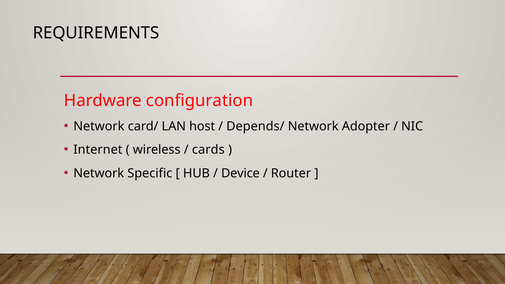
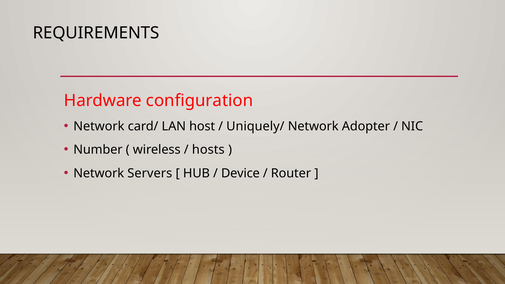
Depends/: Depends/ -> Uniquely/ (255, 126)
Internet: Internet -> Number (98, 150)
cards: cards -> hosts (208, 150)
Specific: Specific -> Servers (150, 173)
